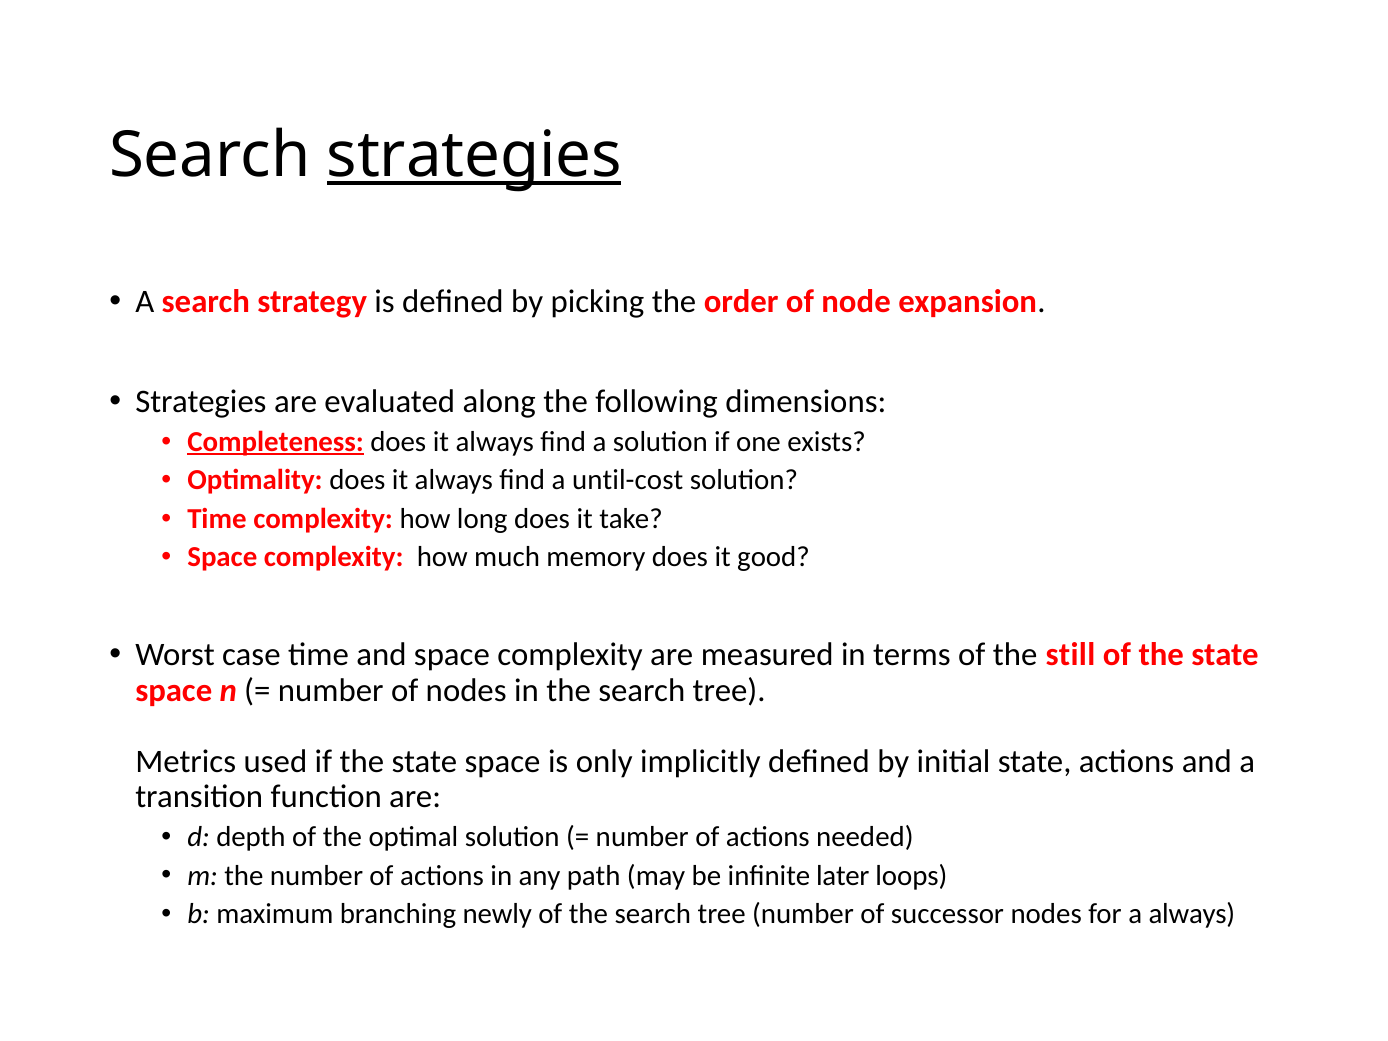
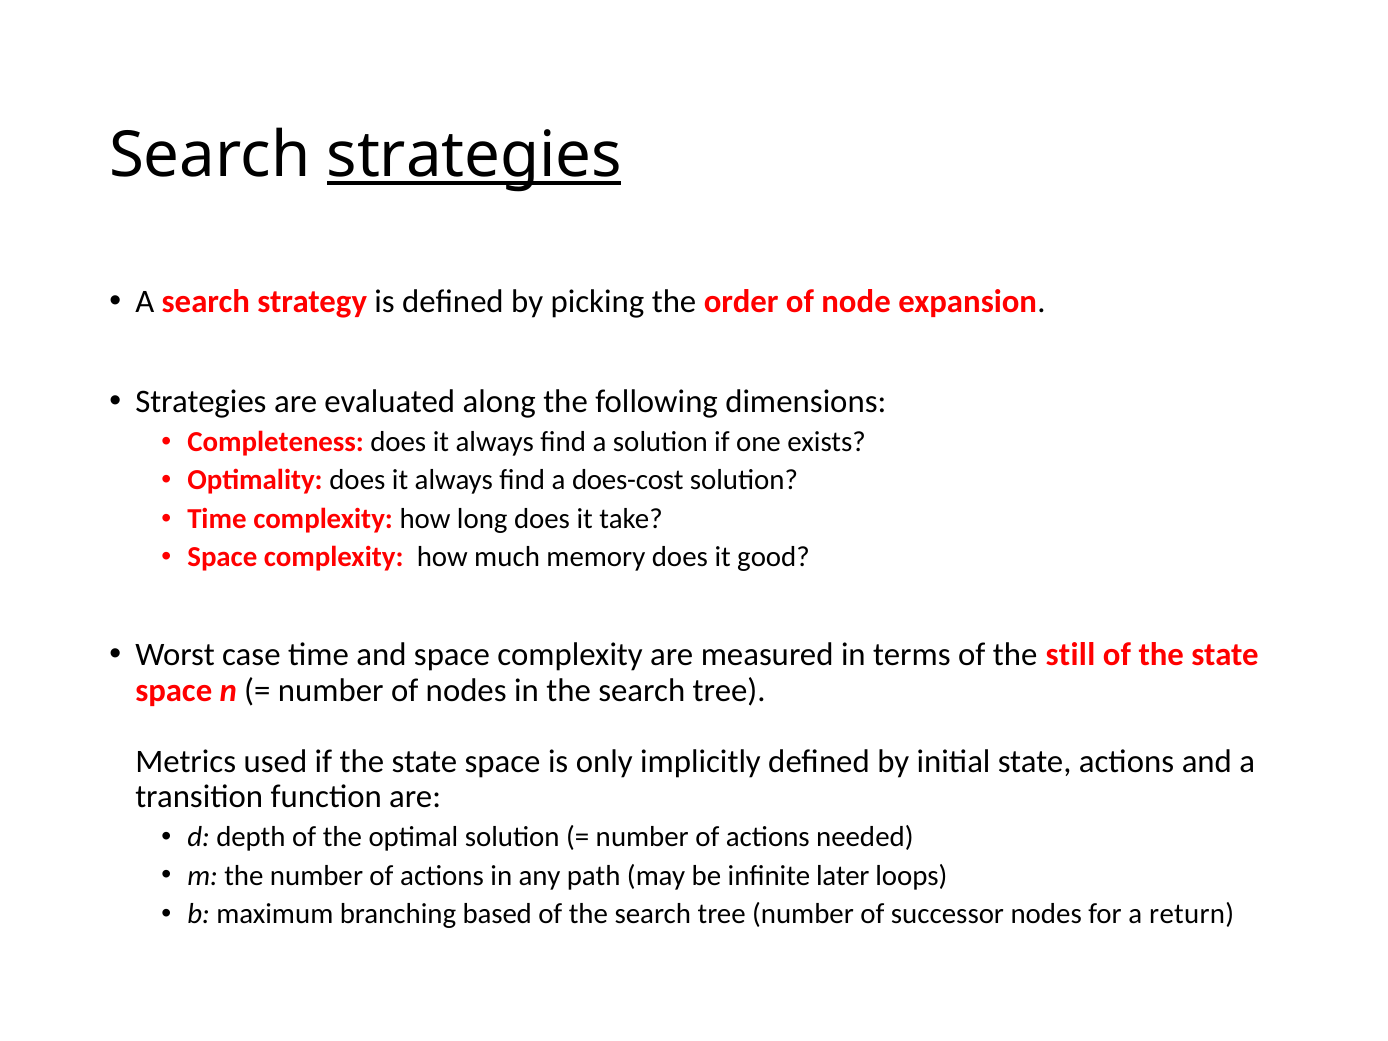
Completeness underline: present -> none (276, 442)
until-cost: until-cost -> does-cost (628, 480)
newly: newly -> based (497, 914)
a always: always -> return (1192, 914)
